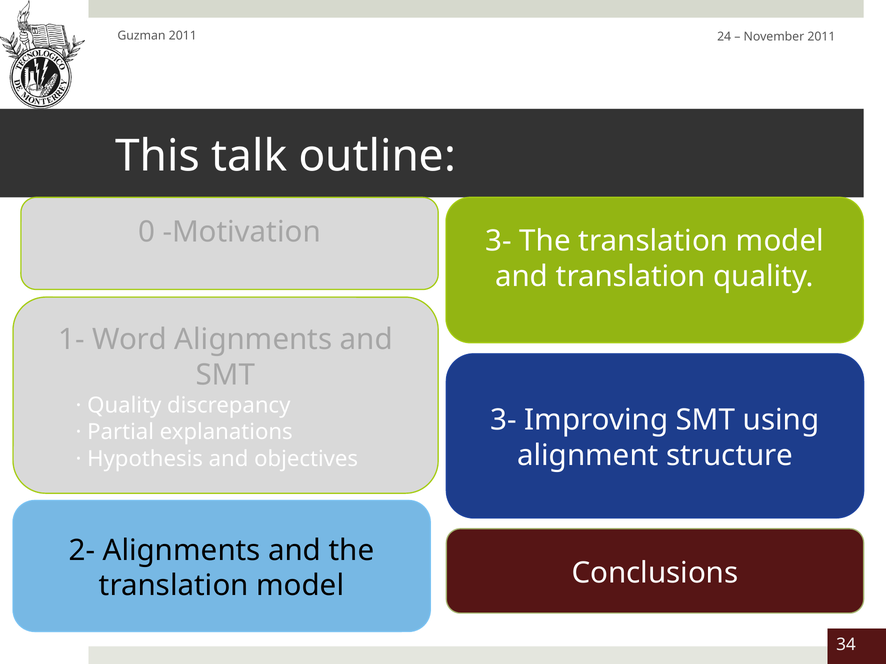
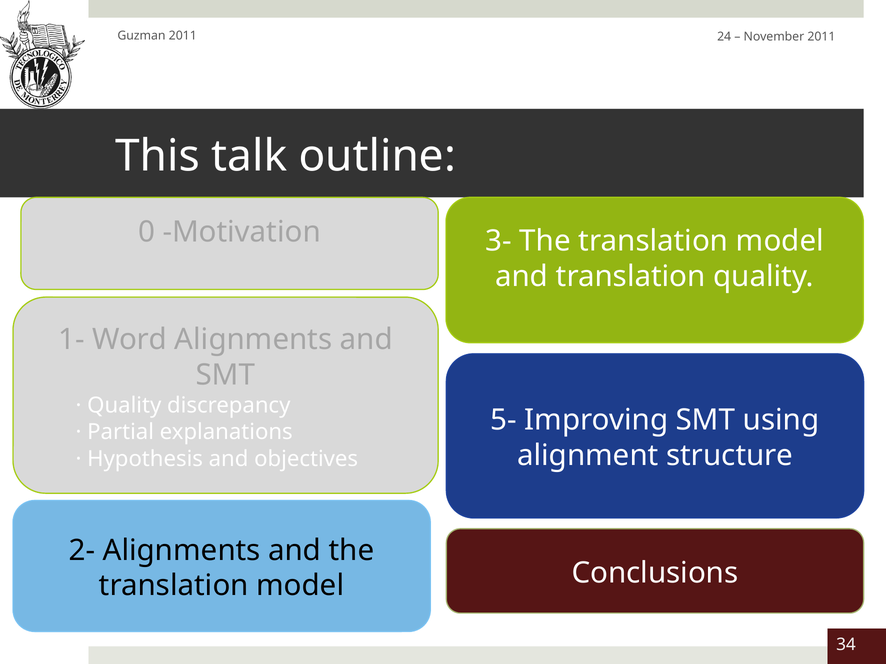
3-: 3- -> 5- (504, 421)
